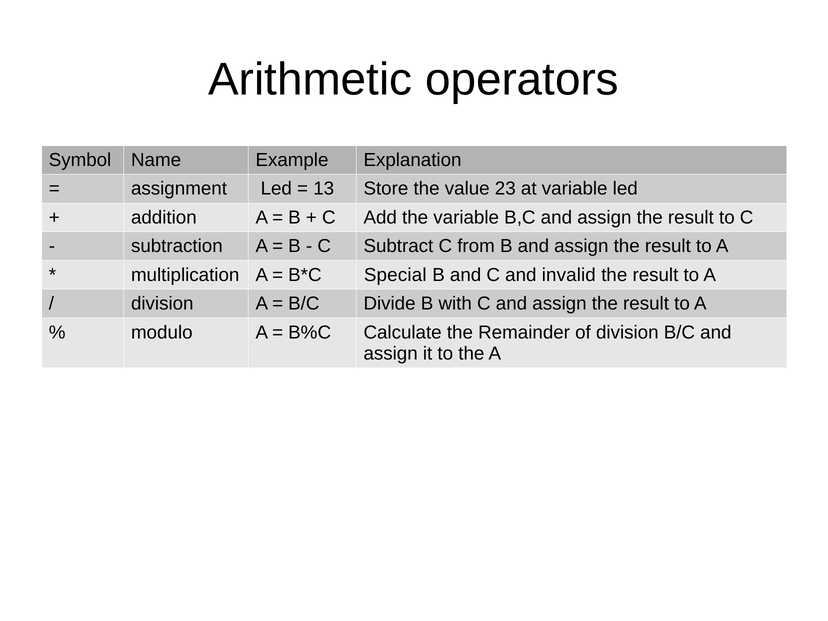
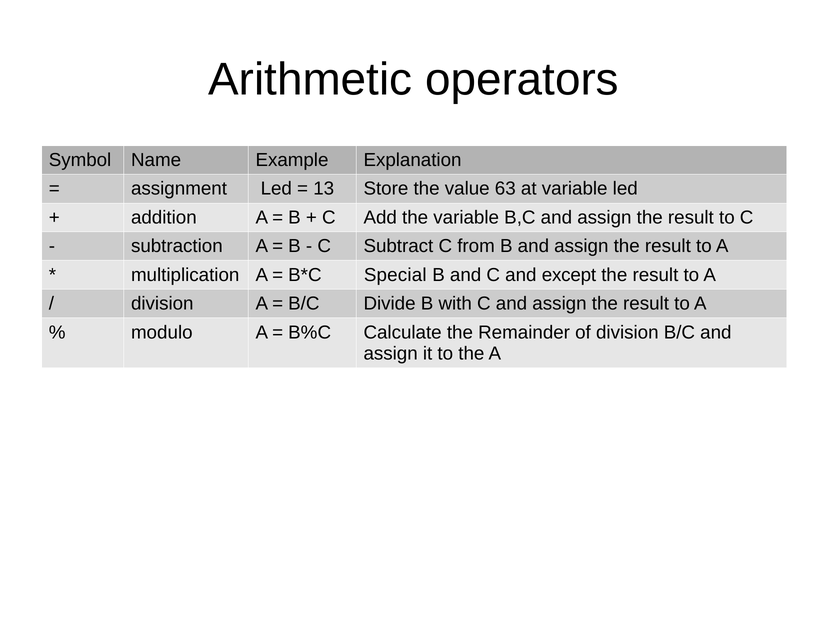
23: 23 -> 63 (505, 189)
invalid: invalid -> except (569, 275)
